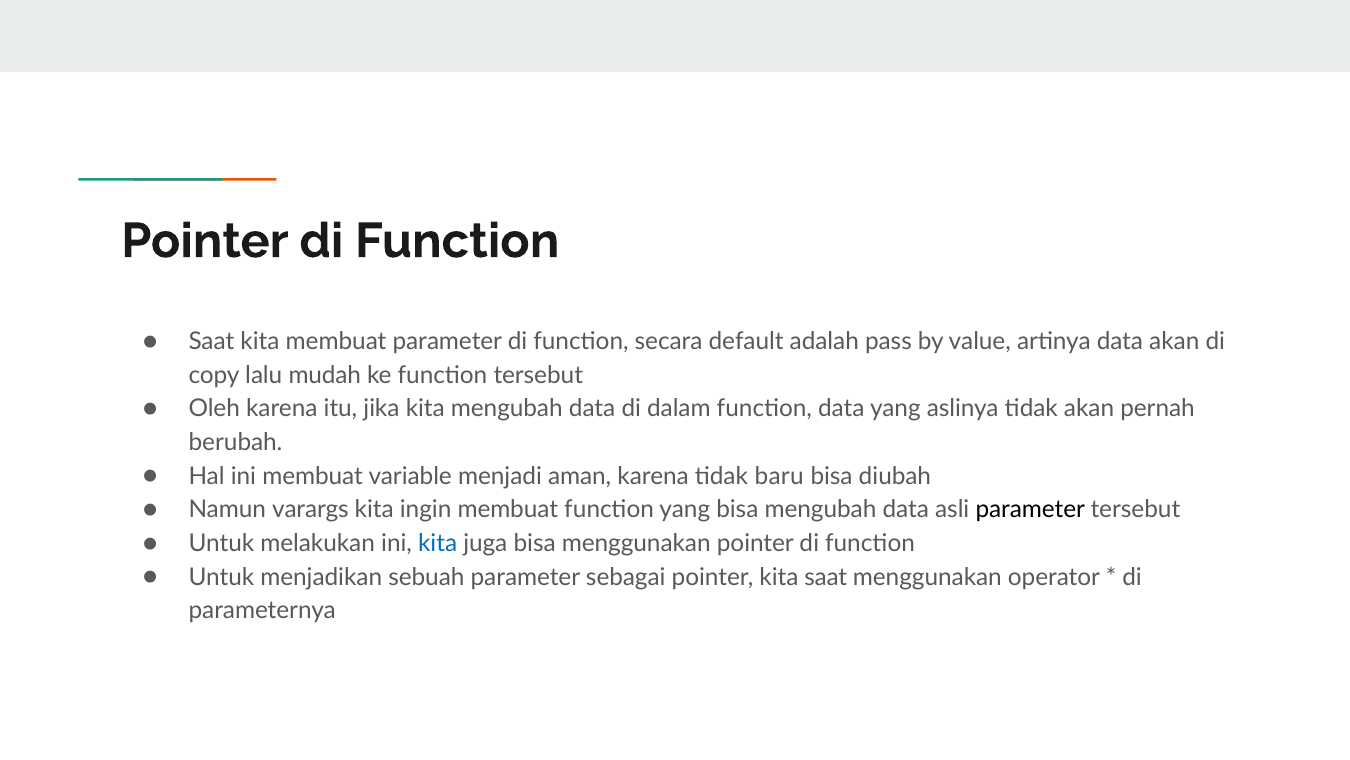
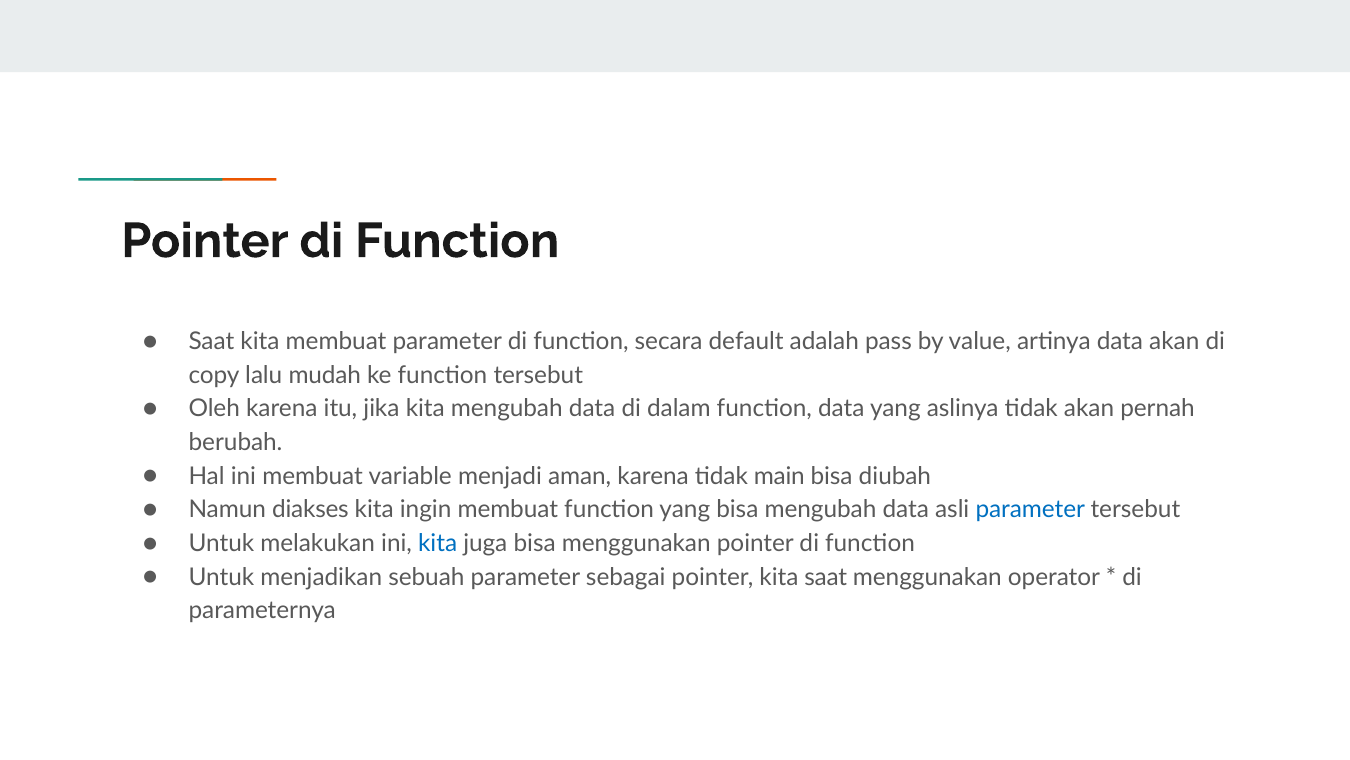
baru: baru -> main (779, 476)
varargs: varargs -> diakses (311, 509)
parameter colour: black -> blue (1030, 509)
